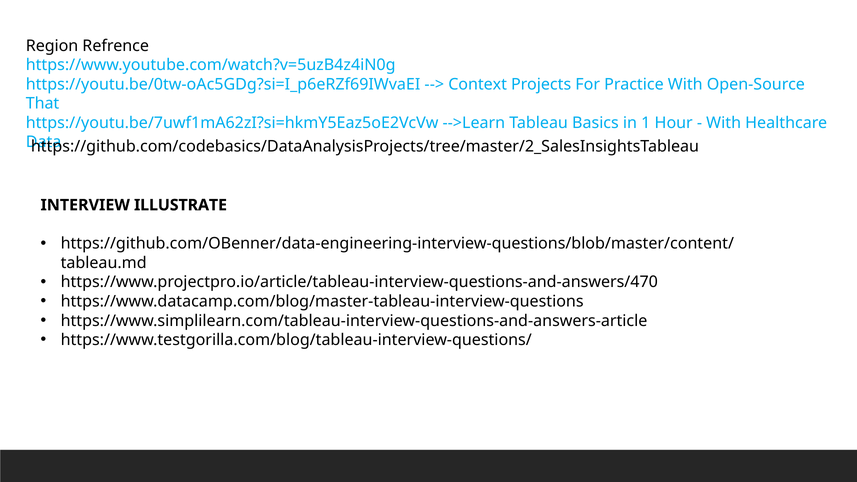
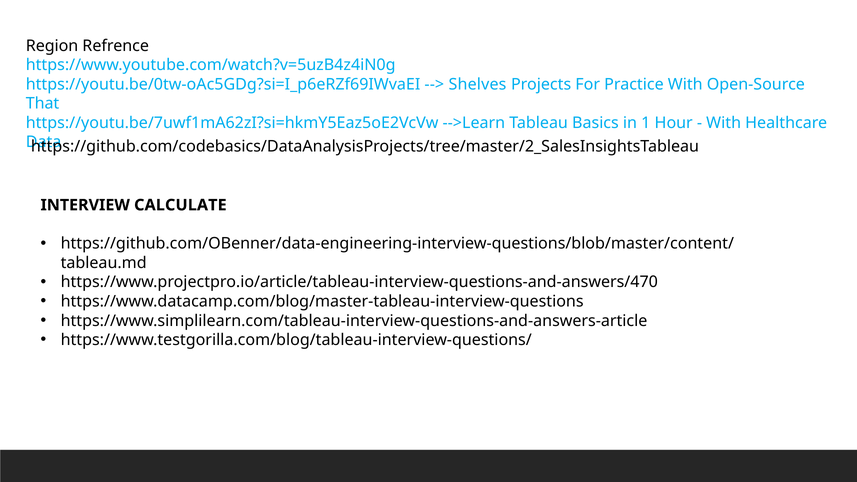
Context: Context -> Shelves (478, 84)
ILLUSTRATE: ILLUSTRATE -> CALCULATE (180, 205)
